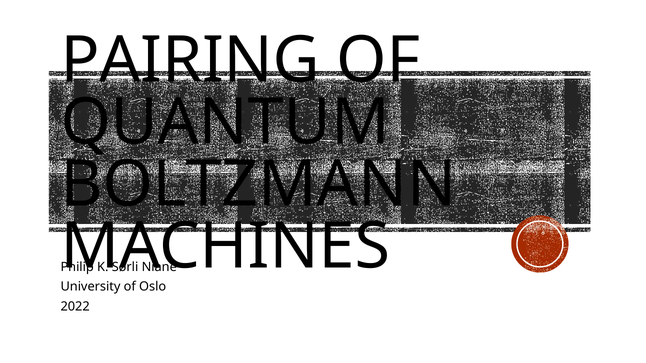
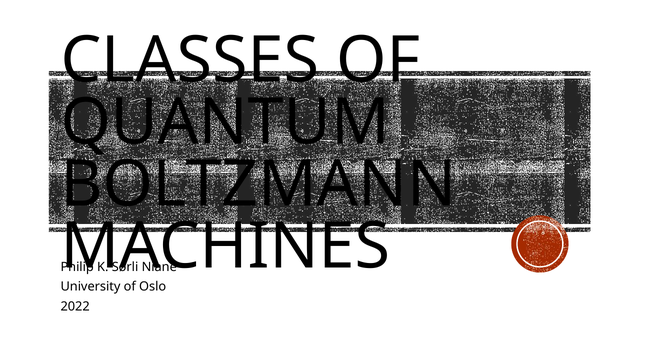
PAIRING: PAIRING -> CLASSES (190, 61)
